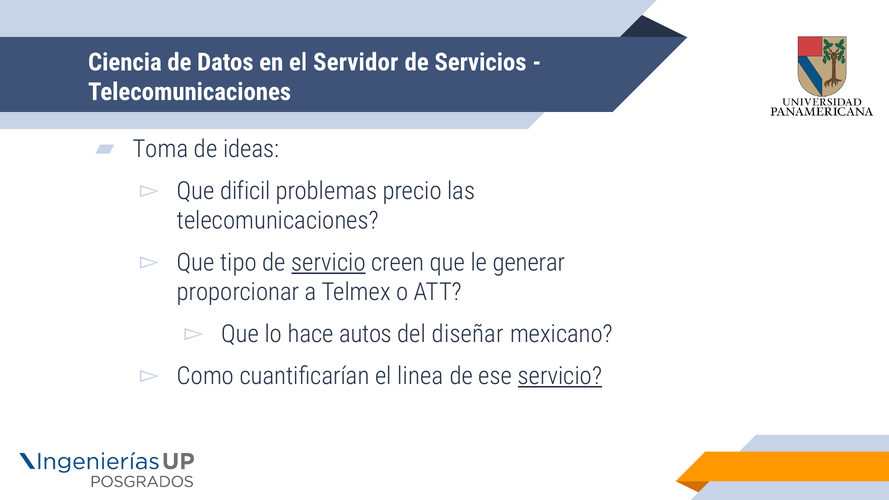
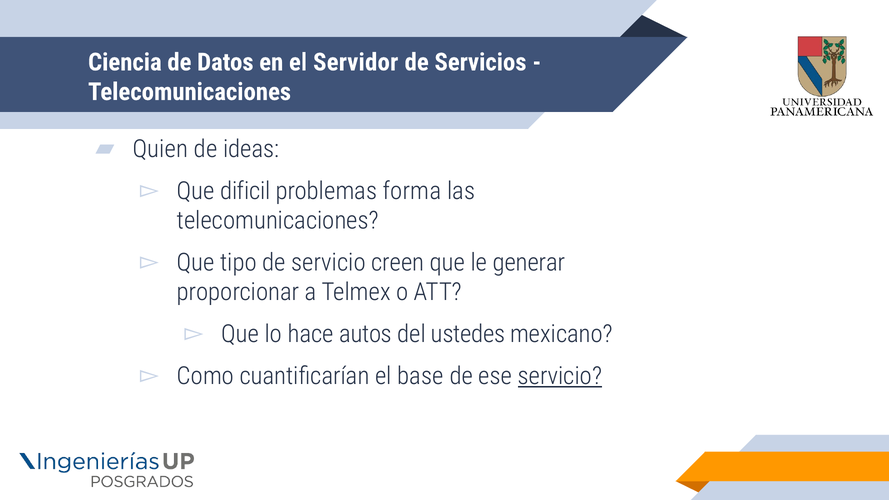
Toma: Toma -> Quien (160, 149)
precio: precio -> forma (412, 191)
servicio underline: present -> none (329, 263)
diseñar: diseñar -> ustedes (468, 334)
linea: linea -> base (420, 376)
